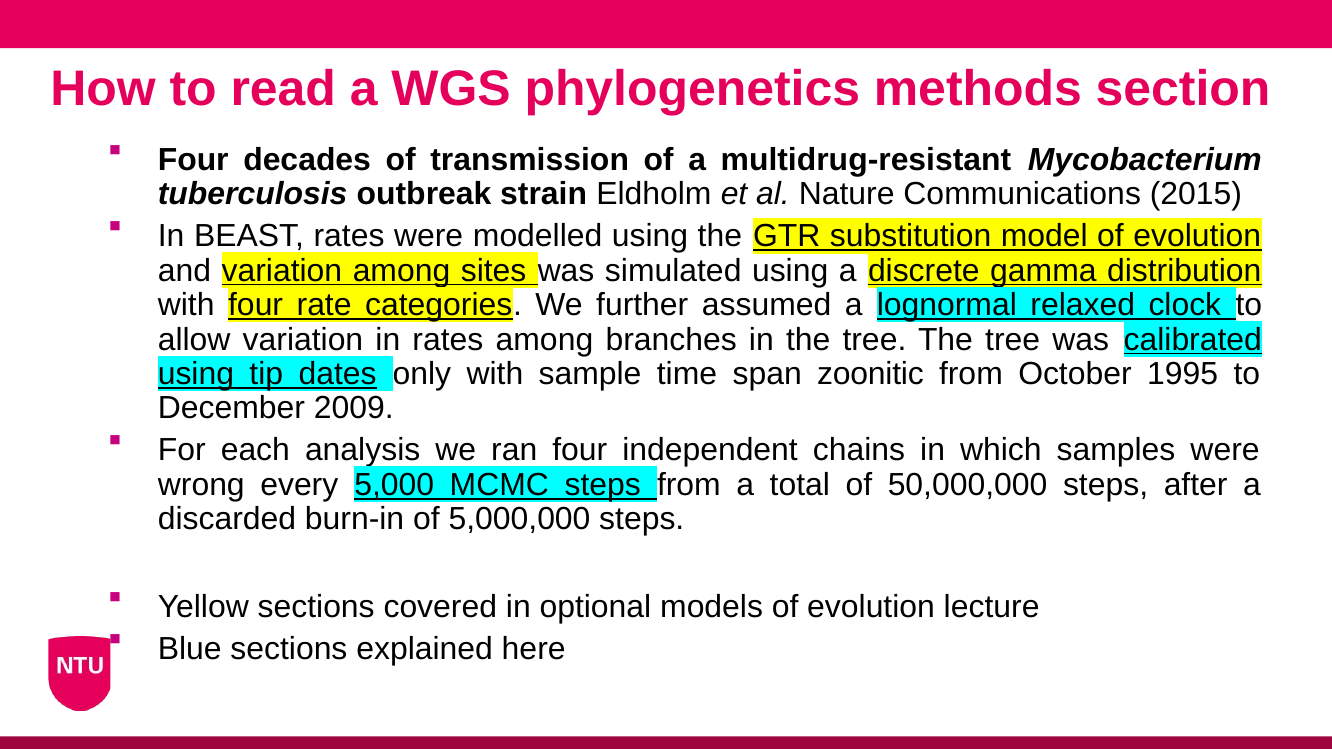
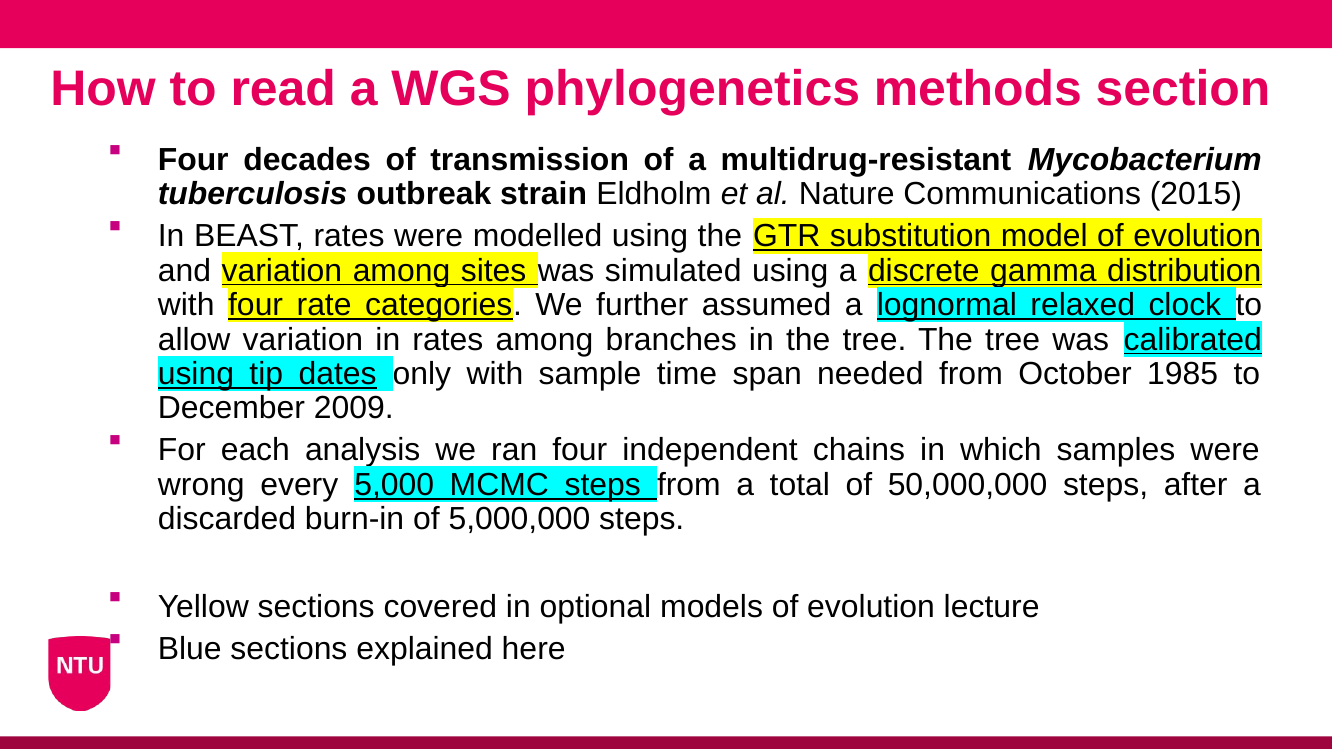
zoonitic: zoonitic -> needed (870, 374)
1995: 1995 -> 1985 (1183, 374)
